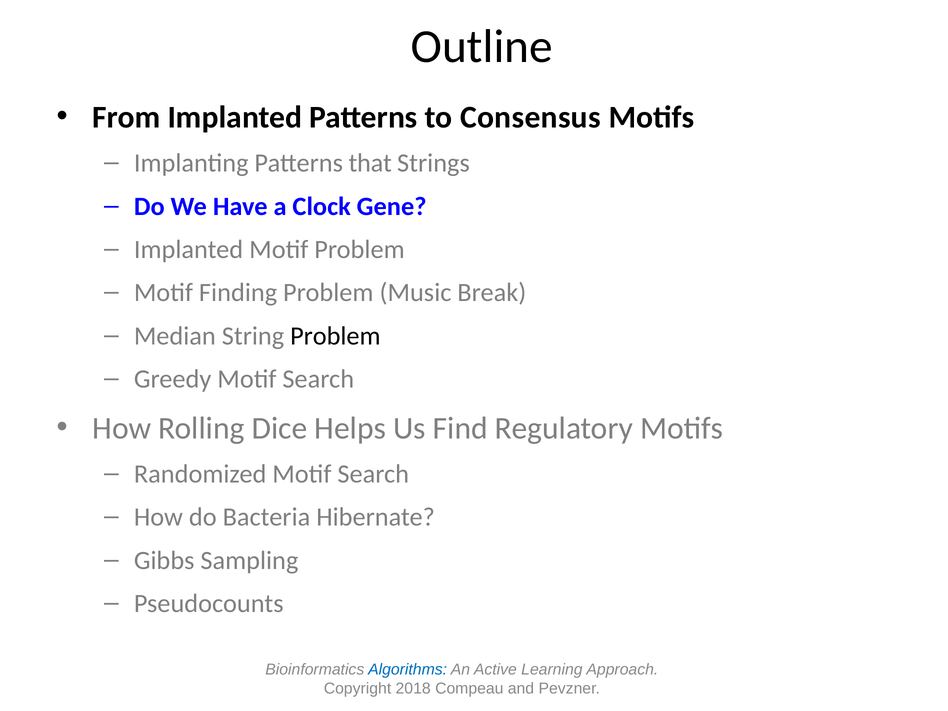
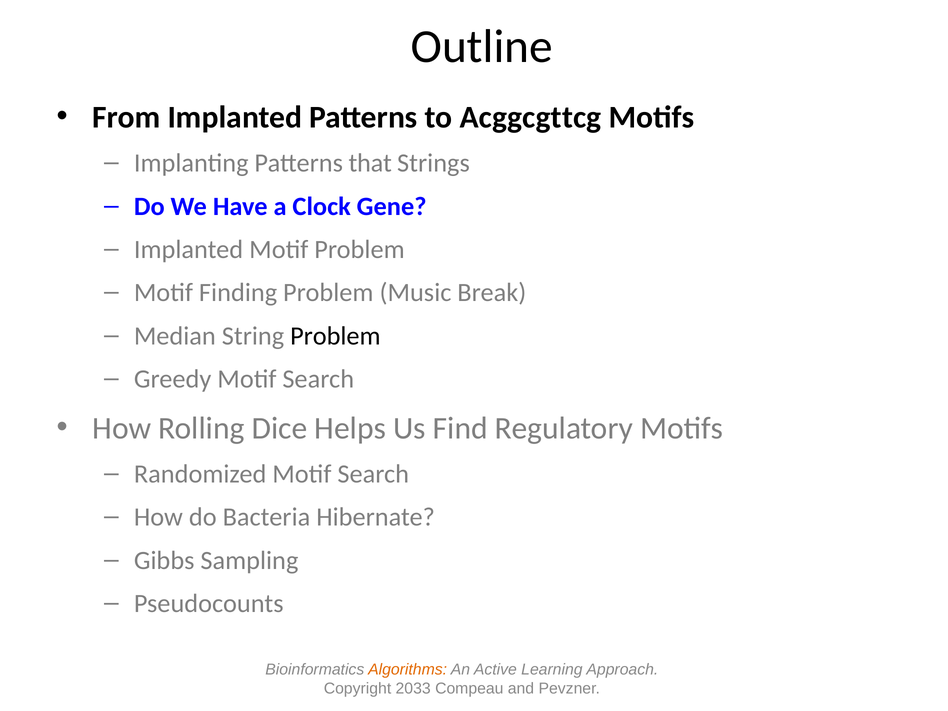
Consensus: Consensus -> Acggcgttcg (531, 117)
Algorithms colour: blue -> orange (408, 670)
2018: 2018 -> 2033 (413, 688)
